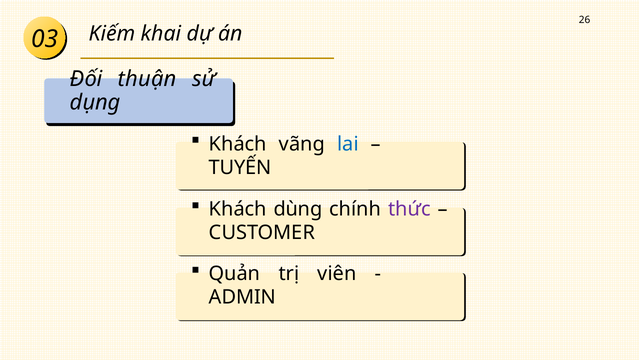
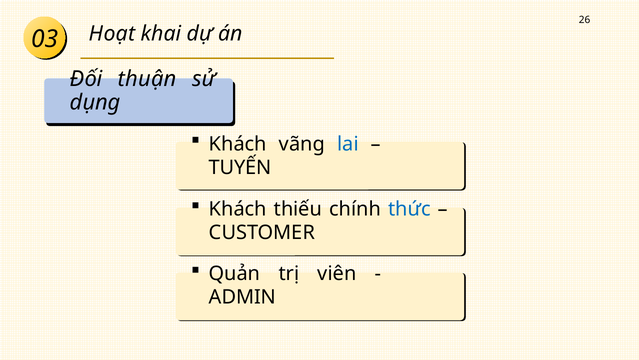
Kiếm: Kiếm -> Hoạt (112, 34)
dùng: dùng -> thiếu (298, 209)
thức colour: purple -> blue (409, 209)
